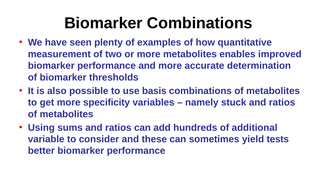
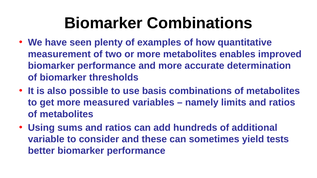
specificity: specificity -> measured (106, 103)
stuck: stuck -> limits (234, 103)
